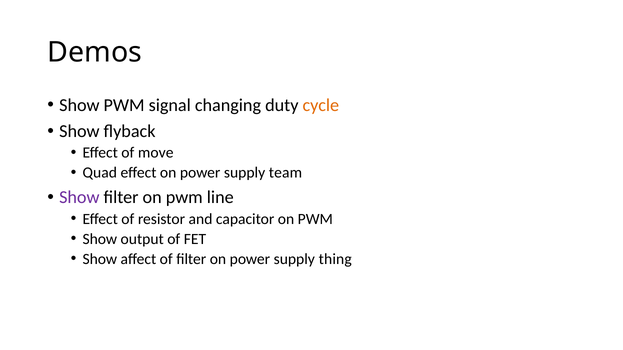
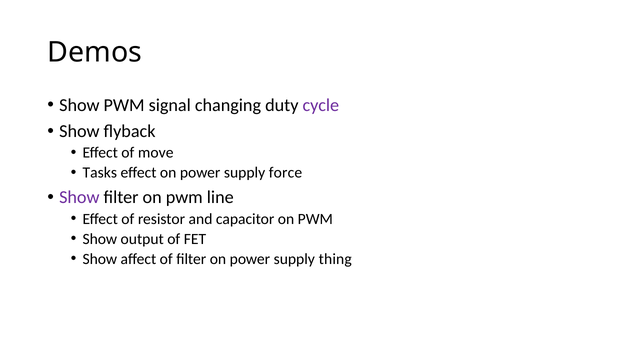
cycle colour: orange -> purple (321, 105)
Quad: Quad -> Tasks (100, 173)
team: team -> force (285, 173)
